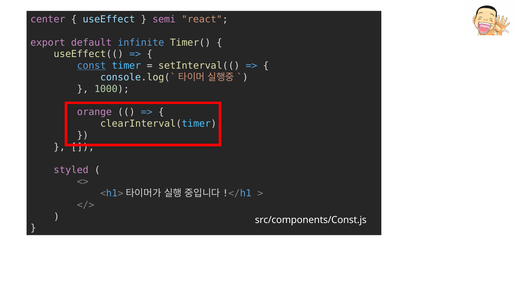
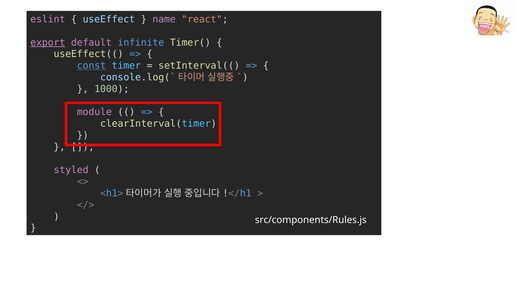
center: center -> eslint (48, 19)
semi: semi -> name (164, 19)
export underline: none -> present (48, 43)
orange: orange -> module (94, 112)
src/components/Const.js: src/components/Const.js -> src/components/Rules.js (311, 220)
